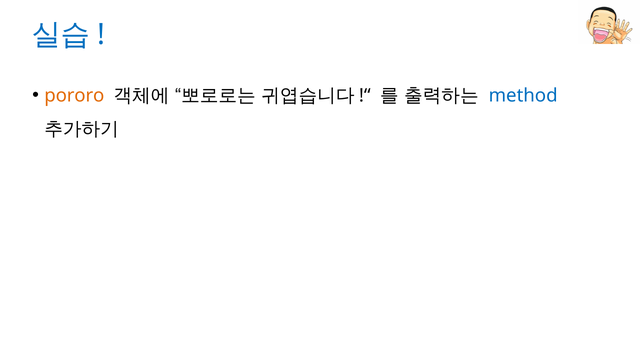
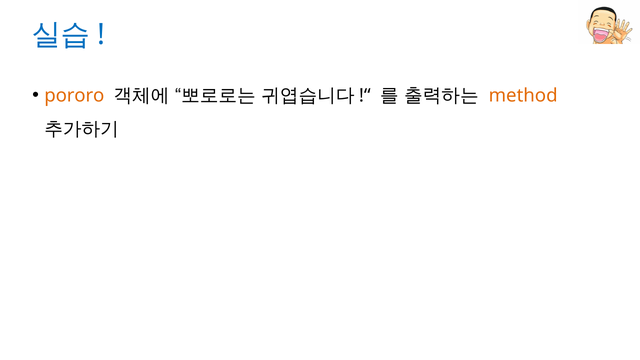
method colour: blue -> orange (523, 96)
